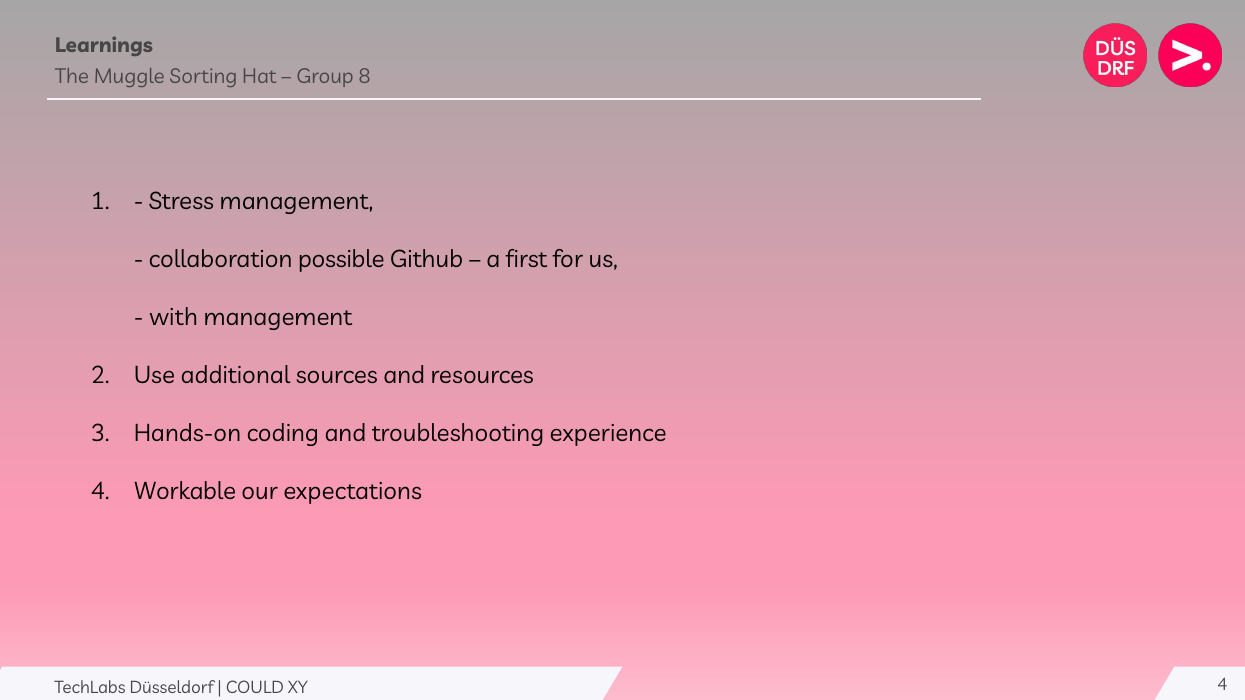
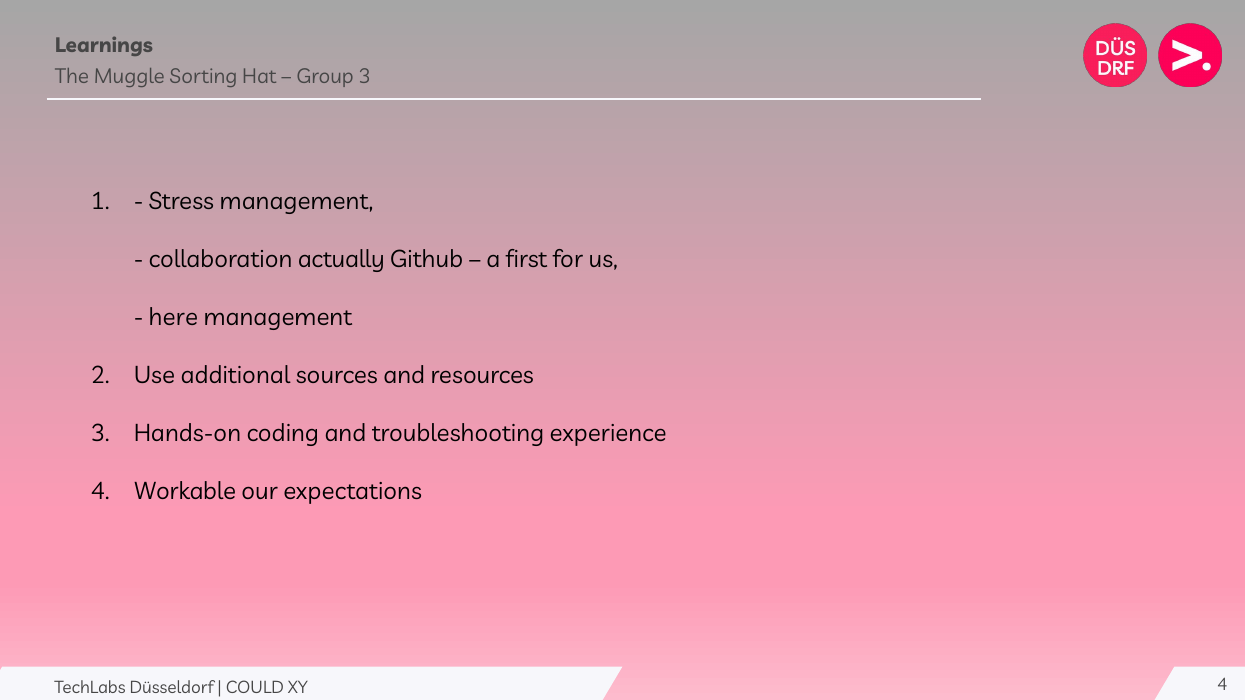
Group 8: 8 -> 3 (365, 77)
possible: possible -> actually (341, 260)
with: with -> here (173, 318)
